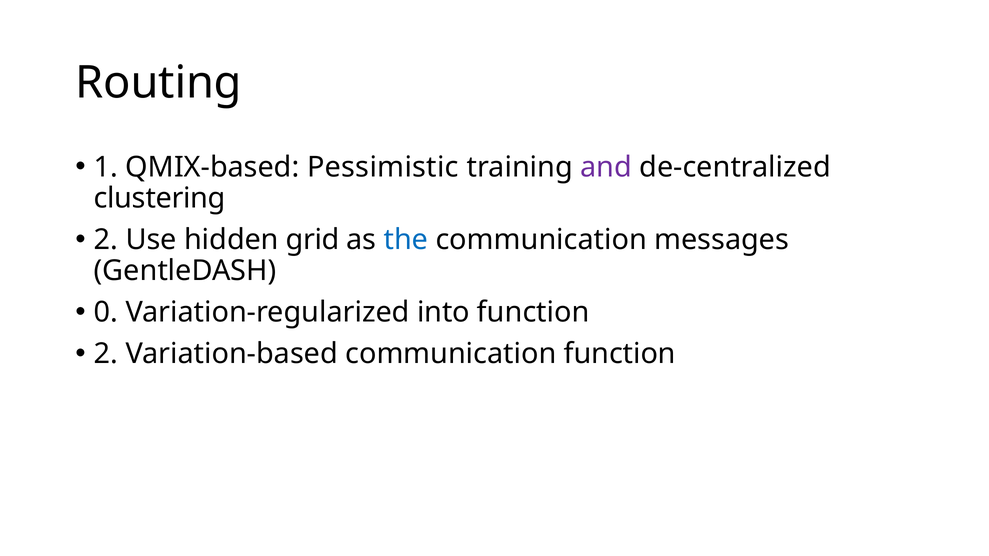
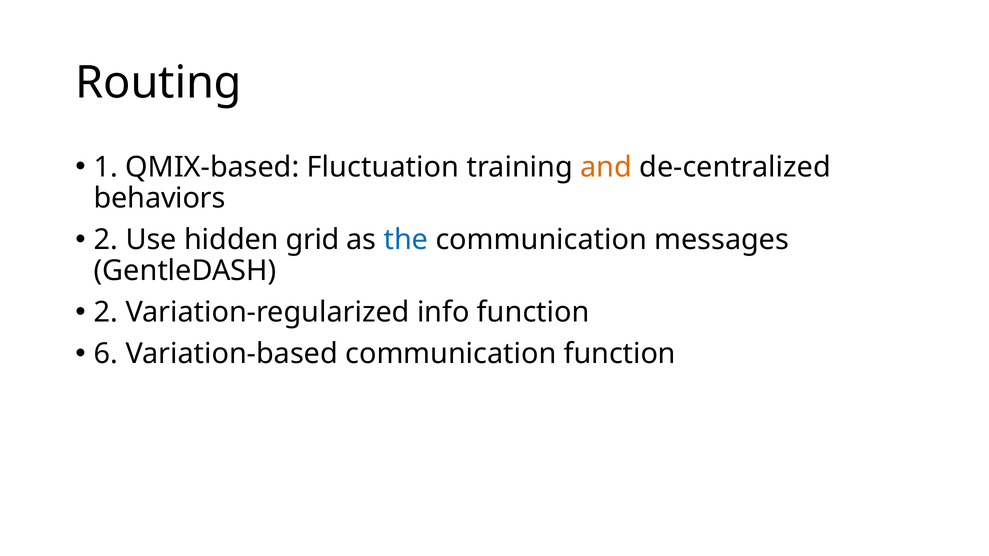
Pessimistic: Pessimistic -> Fluctuation (383, 167)
and colour: purple -> orange (606, 167)
clustering: clustering -> behaviors (160, 198)
0: 0 -> 2 (106, 312)
into: into -> info (443, 312)
2: 2 -> 6 (106, 354)
